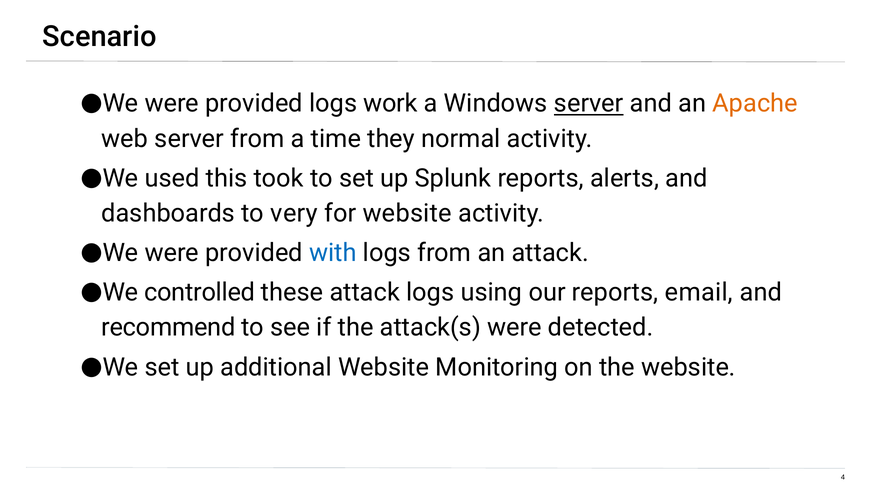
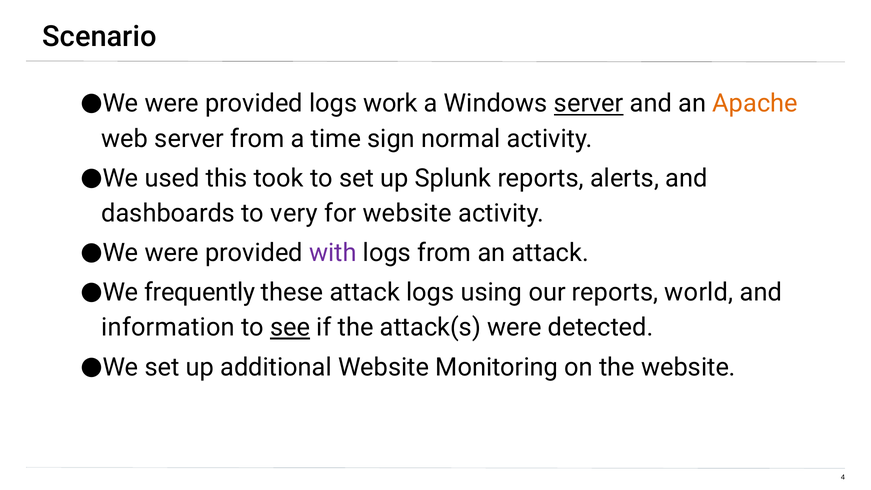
they: they -> sign (391, 139)
with colour: blue -> purple (333, 253)
controlled: controlled -> frequently (200, 293)
email: email -> world (699, 293)
recommend: recommend -> information (168, 328)
see underline: none -> present (290, 328)
